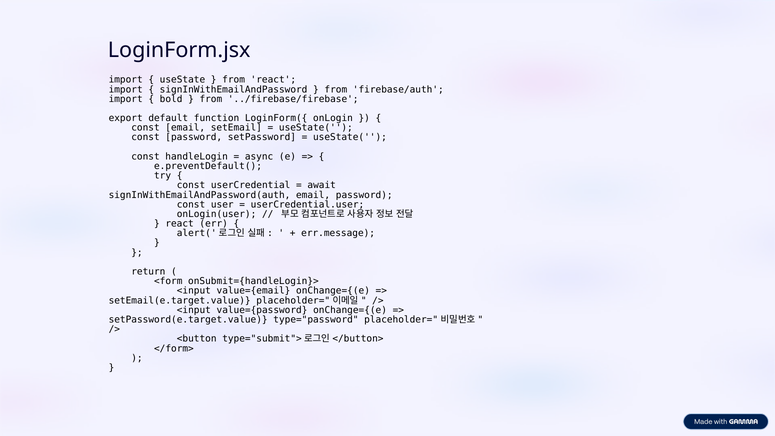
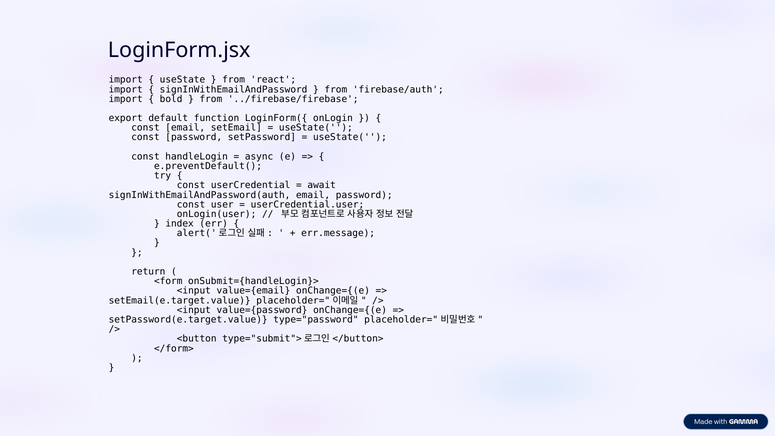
react: react -> index (180, 224)
